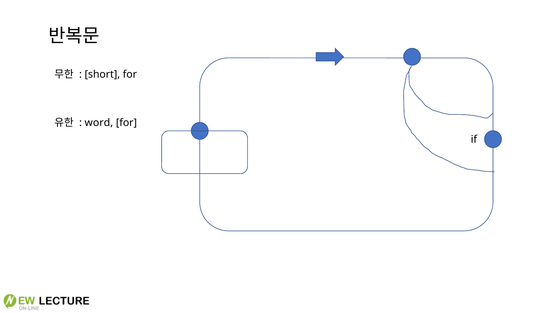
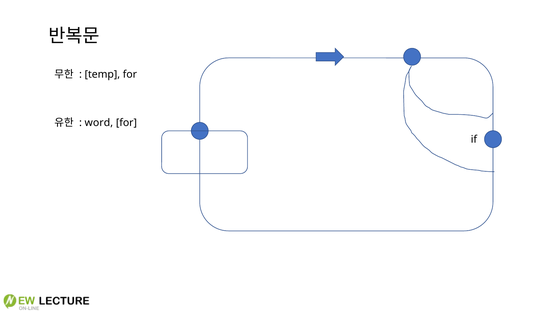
short: short -> temp (102, 74)
